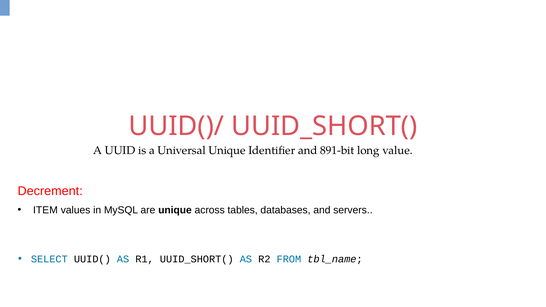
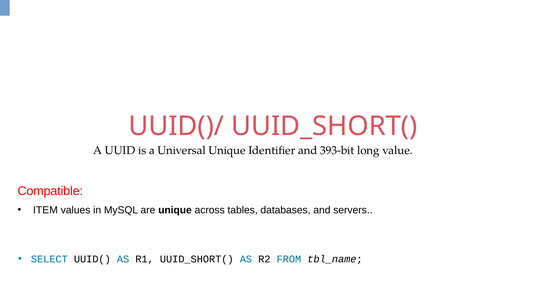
891-bit: 891-bit -> 393-bit (337, 150)
Decrement: Decrement -> Compatible (50, 191)
